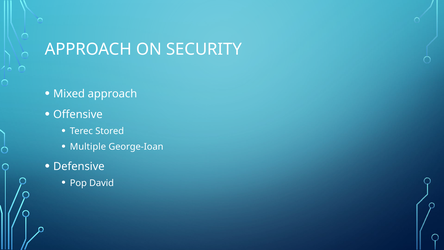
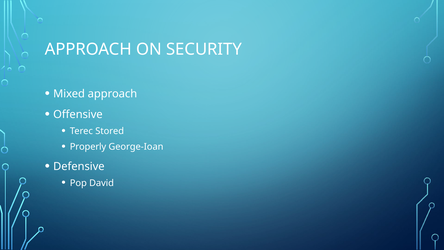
Multiple: Multiple -> Properly (88, 147)
